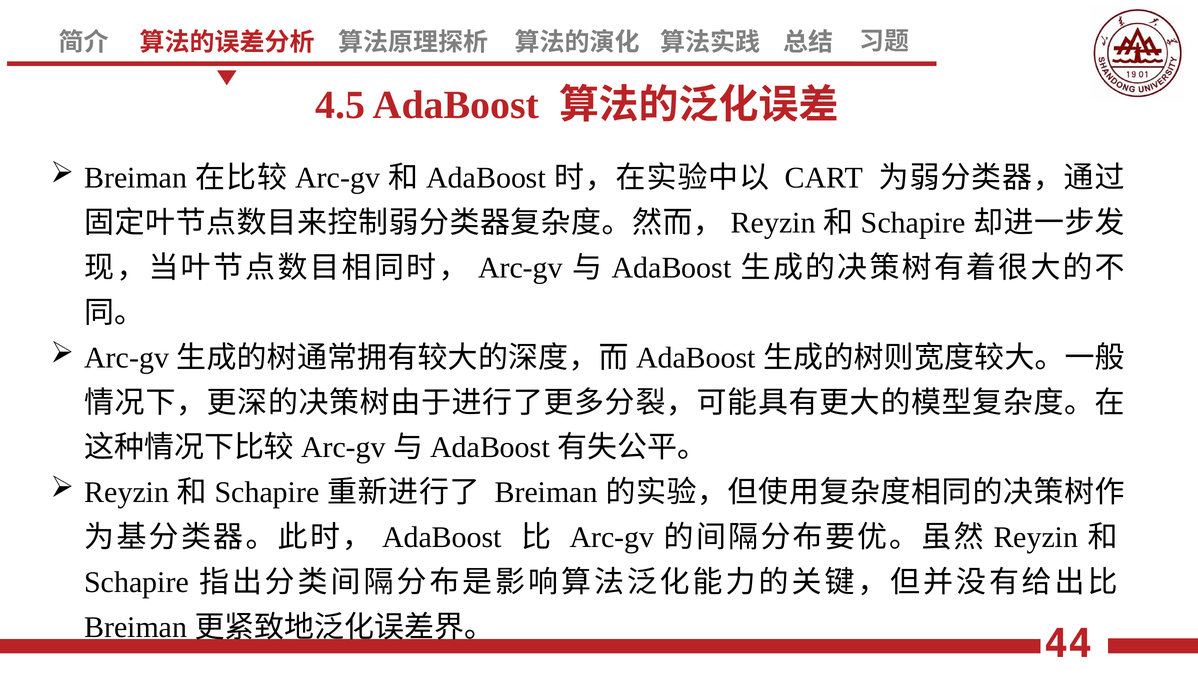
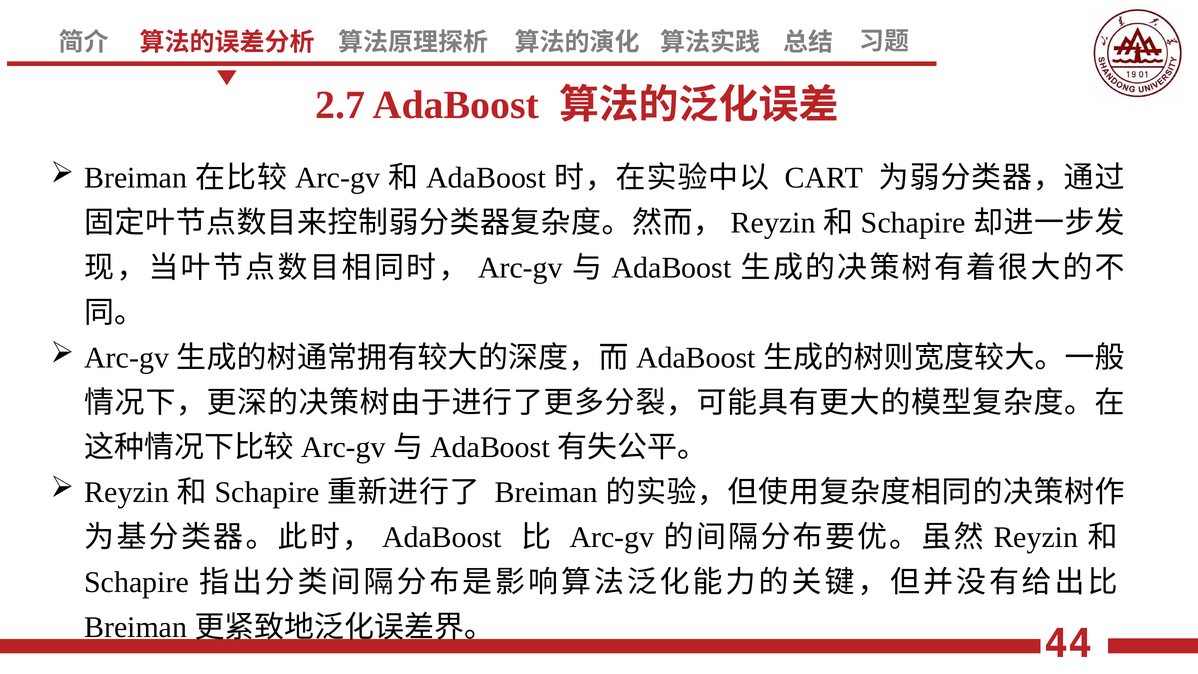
4.5: 4.5 -> 2.7 (340, 105)
